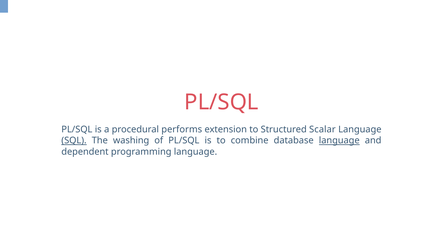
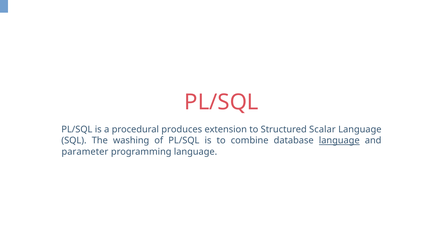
performs: performs -> produces (182, 130)
SQL underline: present -> none (74, 141)
dependent: dependent -> parameter (85, 152)
